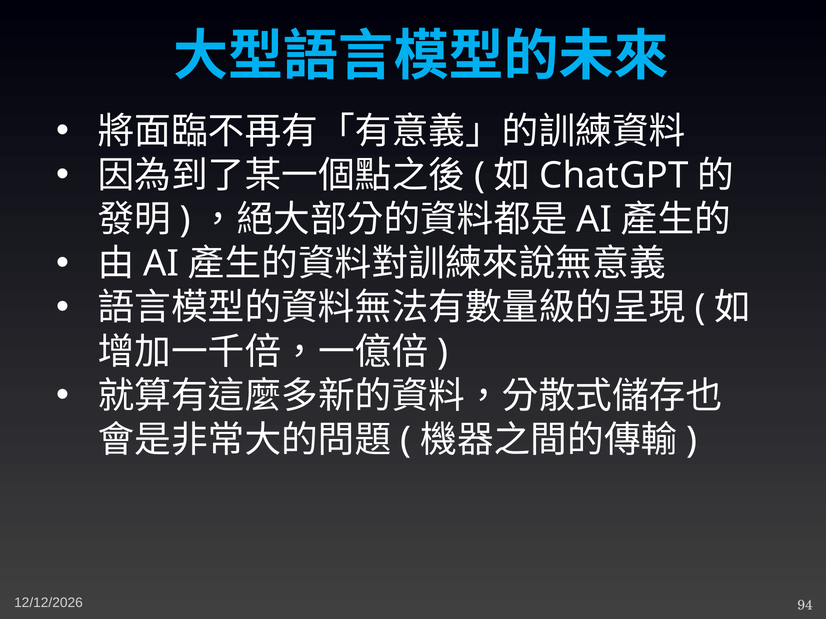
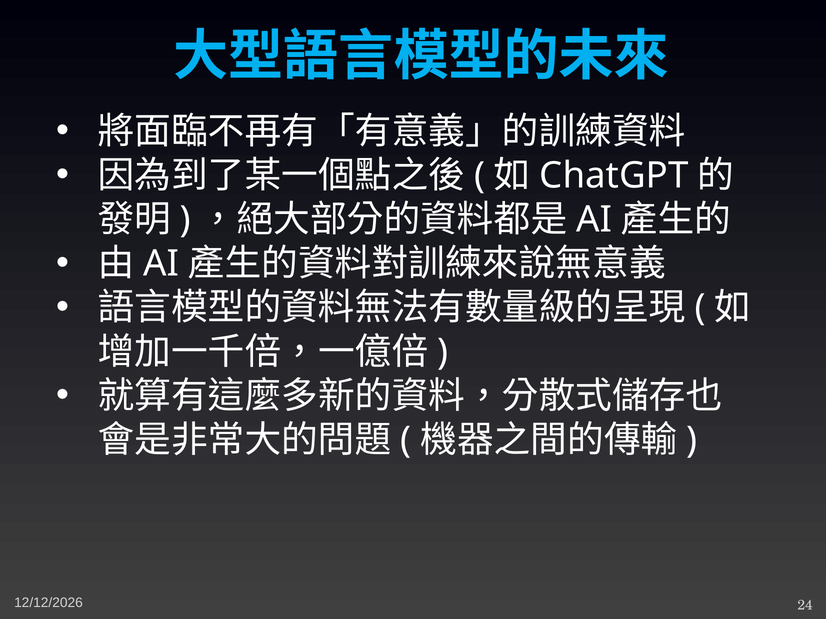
94: 94 -> 24 (805, 606)
